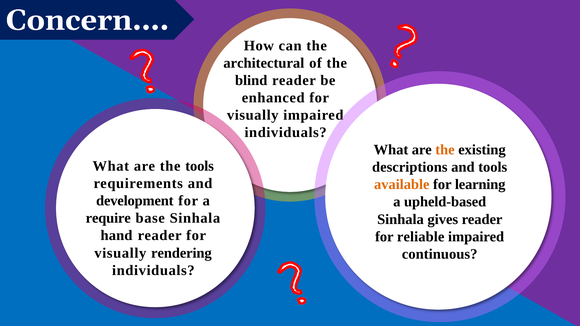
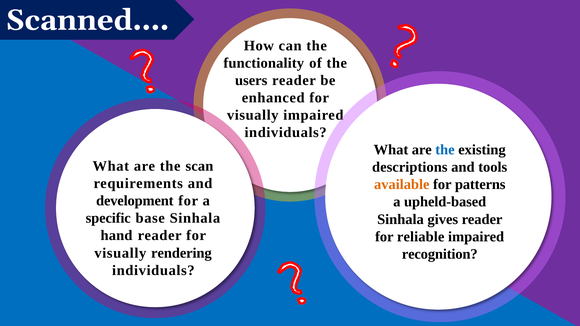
Concern…: Concern… -> Scanned… (88, 20)
architectural: architectural -> functionality (264, 63)
blind: blind -> users (251, 80)
the colour: orange -> blue (445, 150)
the tools: tools -> scan (199, 166)
learning: learning -> patterns (480, 185)
require: require -> specific (108, 218)
continuous: continuous -> recognition (440, 254)
